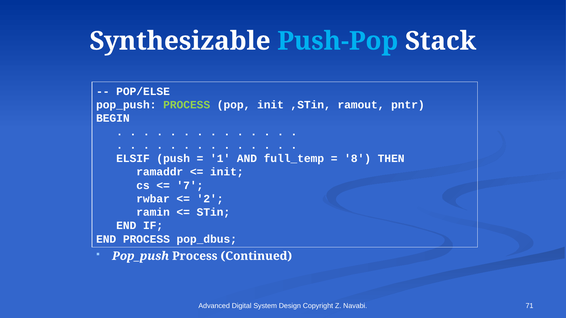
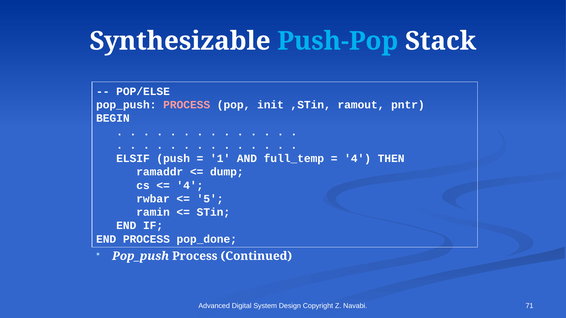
PROCESS colour: light green -> pink (187, 105)
8: 8 -> 4 (358, 159)
init: init -> dump (227, 172)
7: 7 -> 4 (190, 186)
2: 2 -> 5 (210, 199)
pop_dbus: pop_dbus -> pop_done (207, 239)
